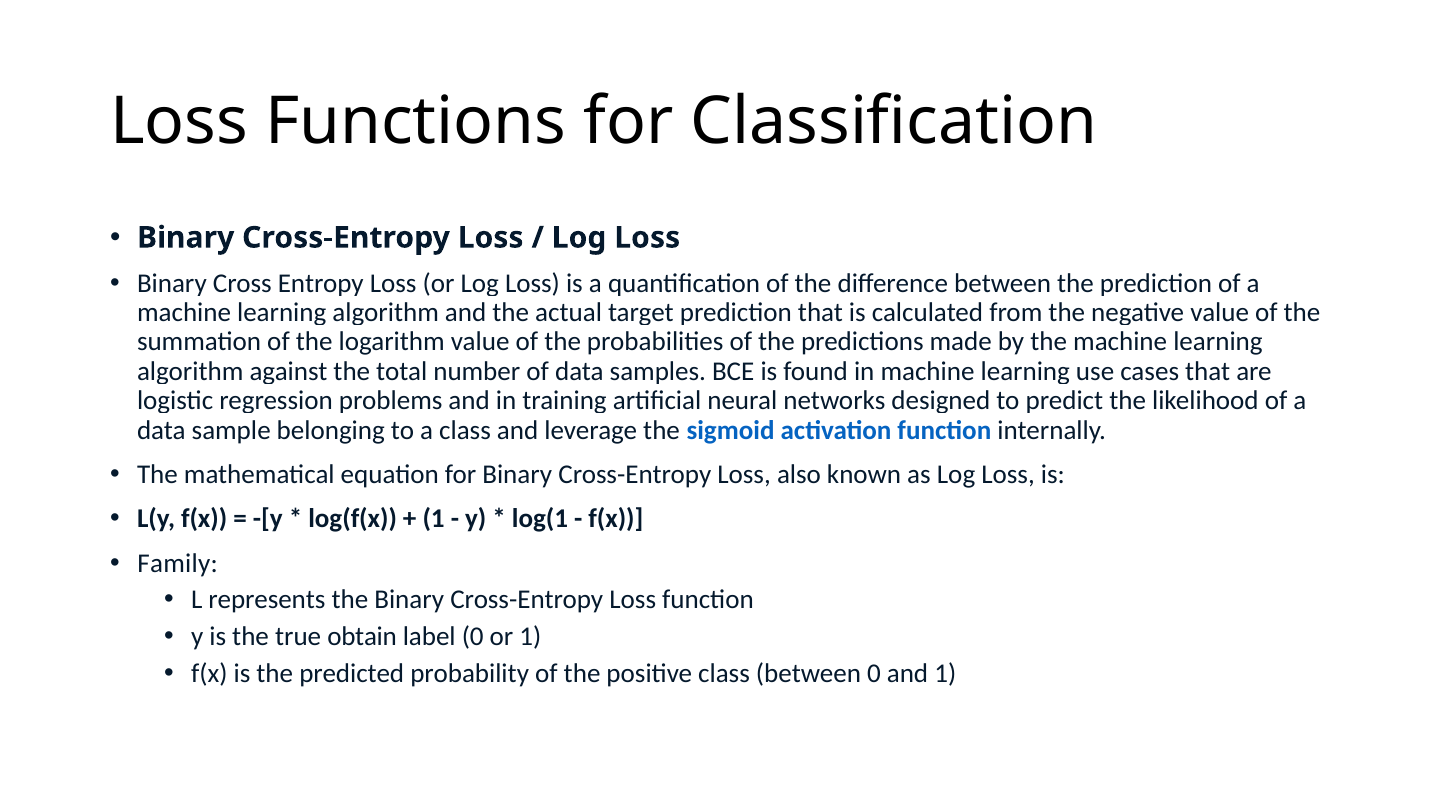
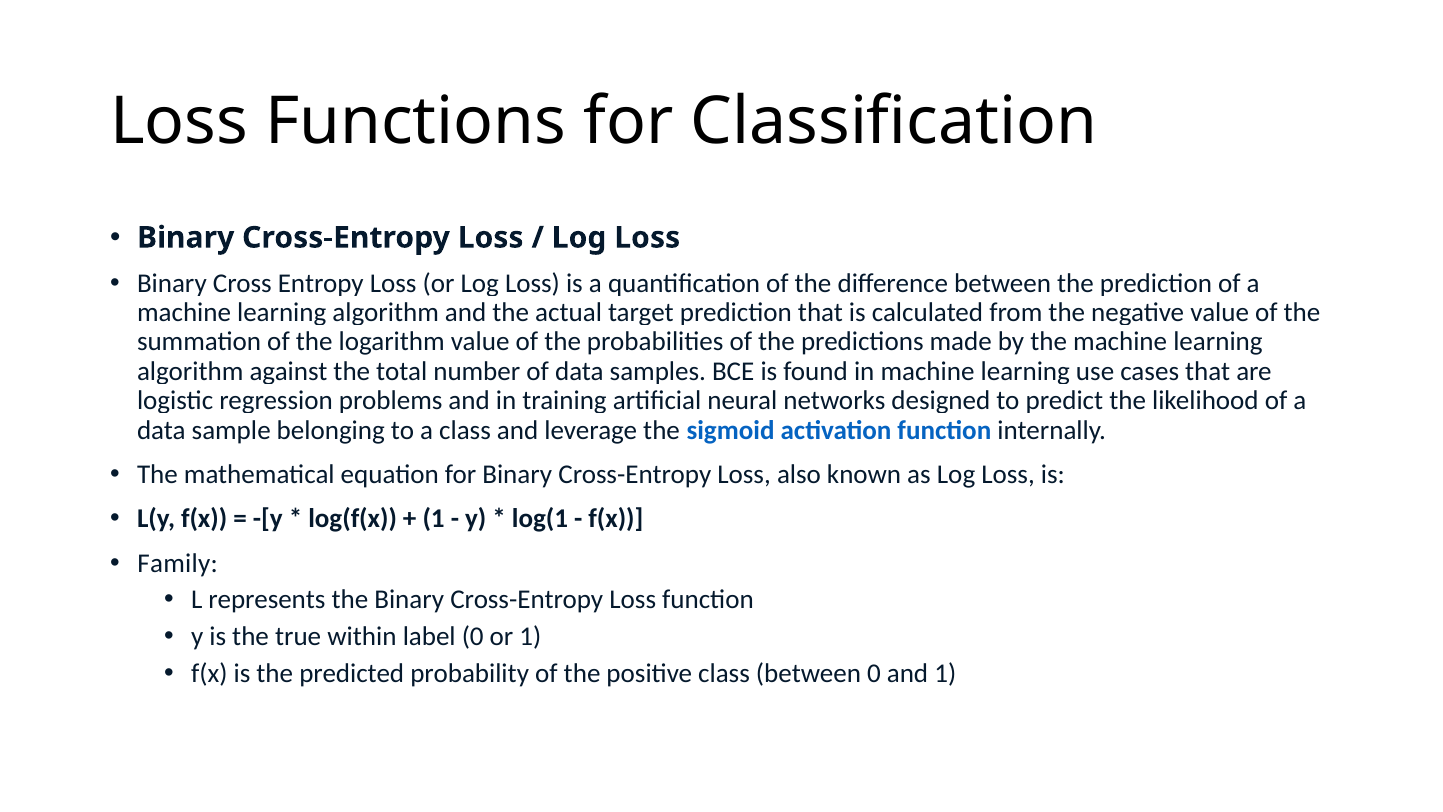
obtain: obtain -> within (362, 636)
